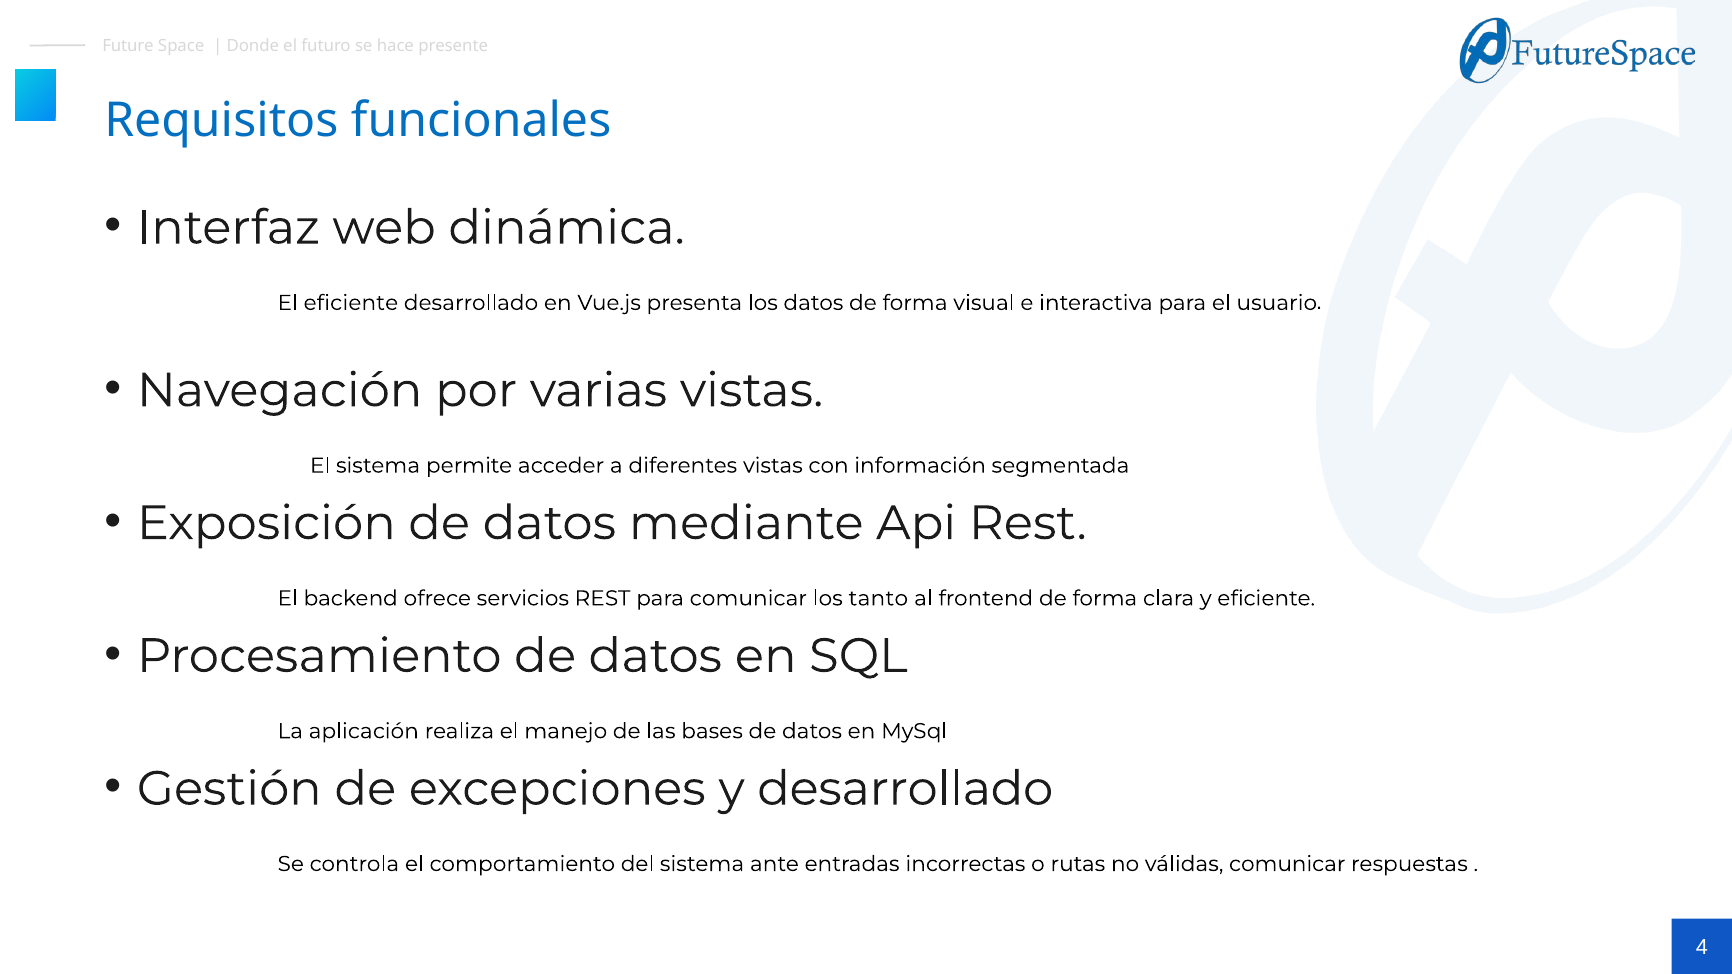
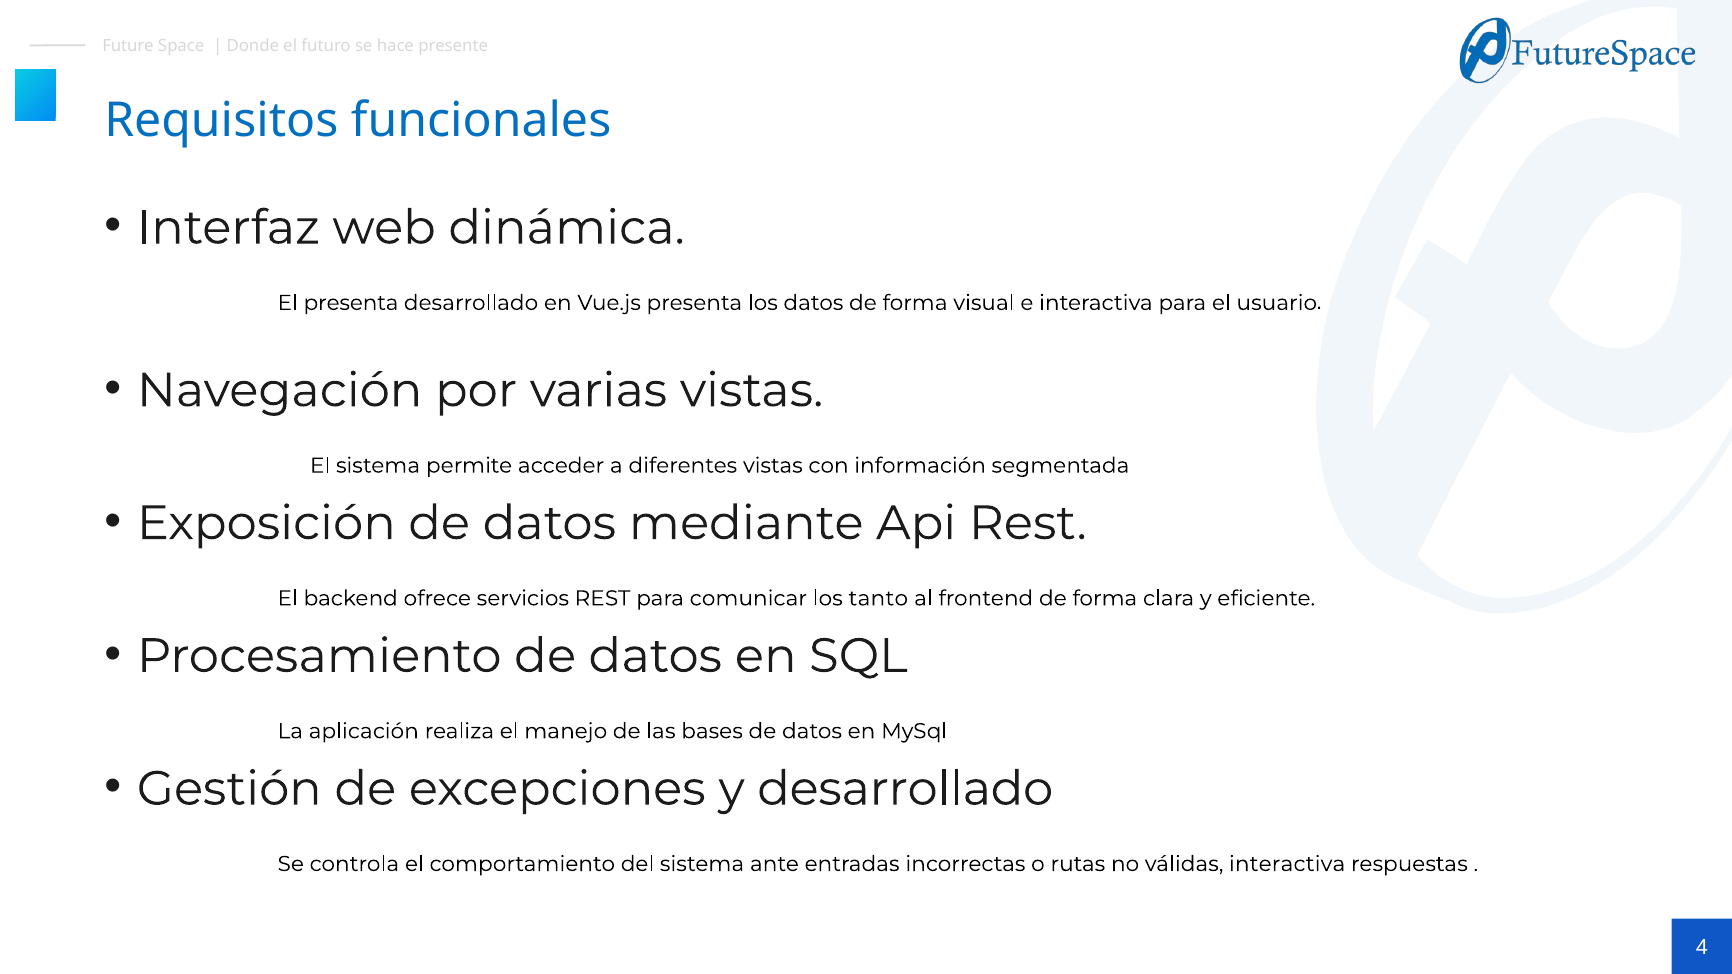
El eficiente: eficiente -> presenta (351, 303)
válidas comunicar: comunicar -> interactiva (1287, 864)
